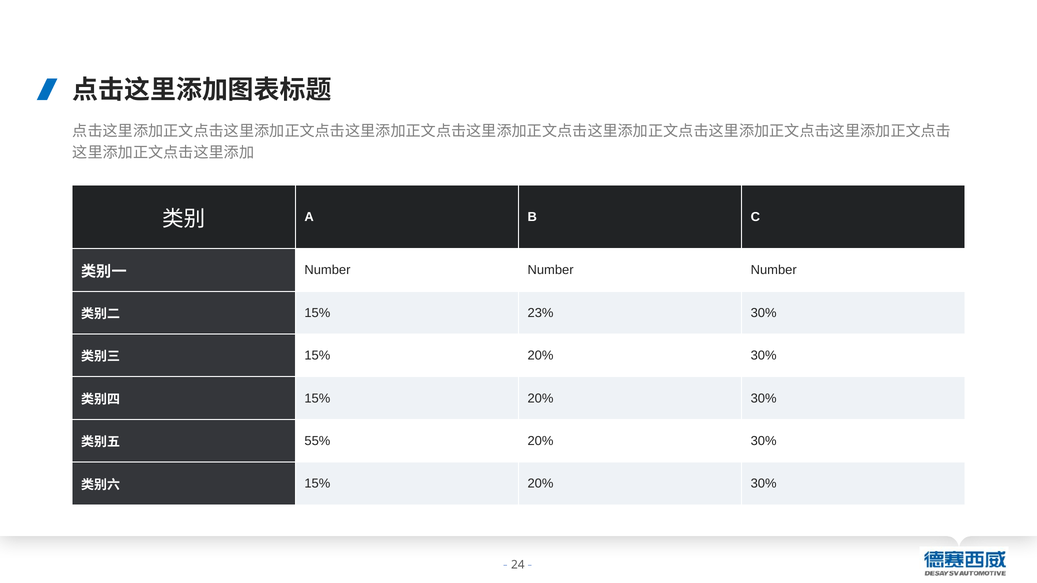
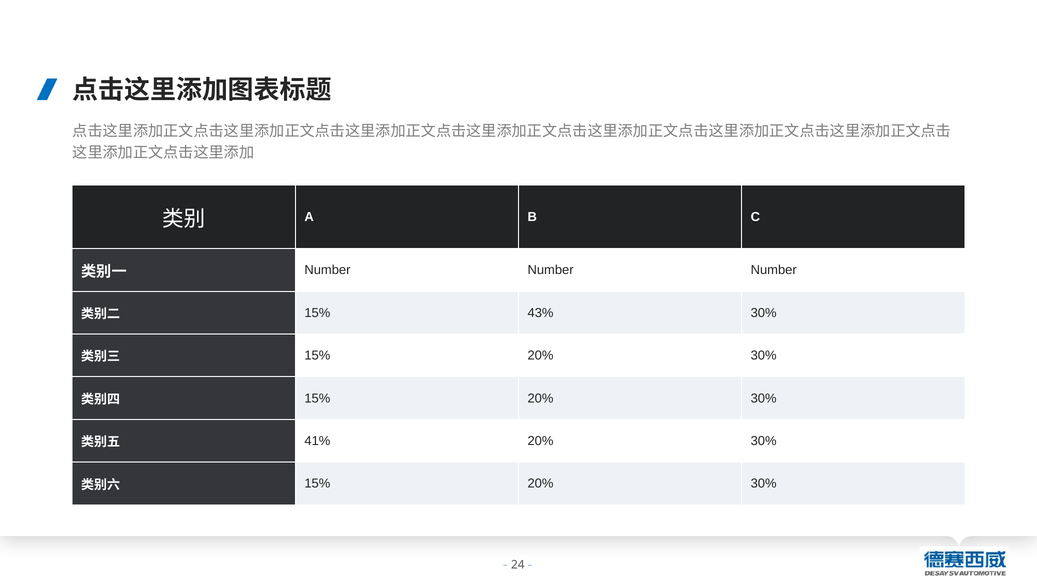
23%: 23% -> 43% (541, 313)
55%: 55% -> 41% (317, 441)
